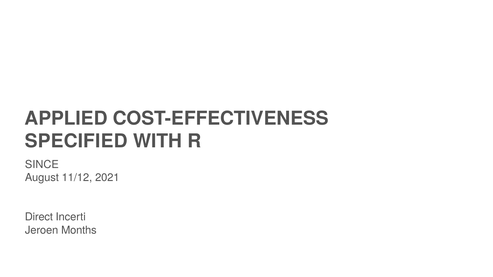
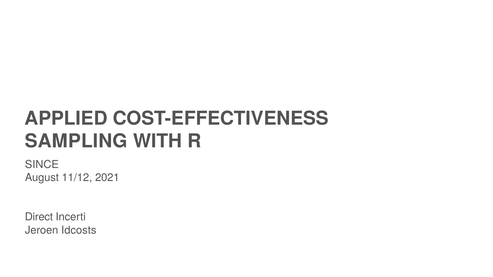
SPECIFIED: SPECIFIED -> SAMPLING (76, 141)
Months: Months -> Idcosts (79, 230)
